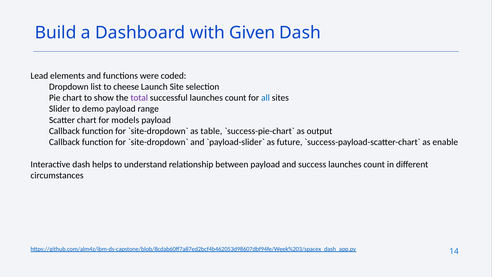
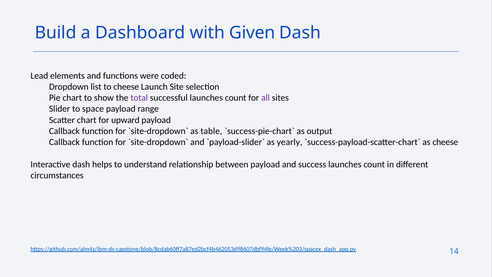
all colour: blue -> purple (266, 98)
demo: demo -> space (93, 109)
models: models -> upward (125, 120)
future: future -> yearly (290, 142)
as enable: enable -> cheese (445, 142)
